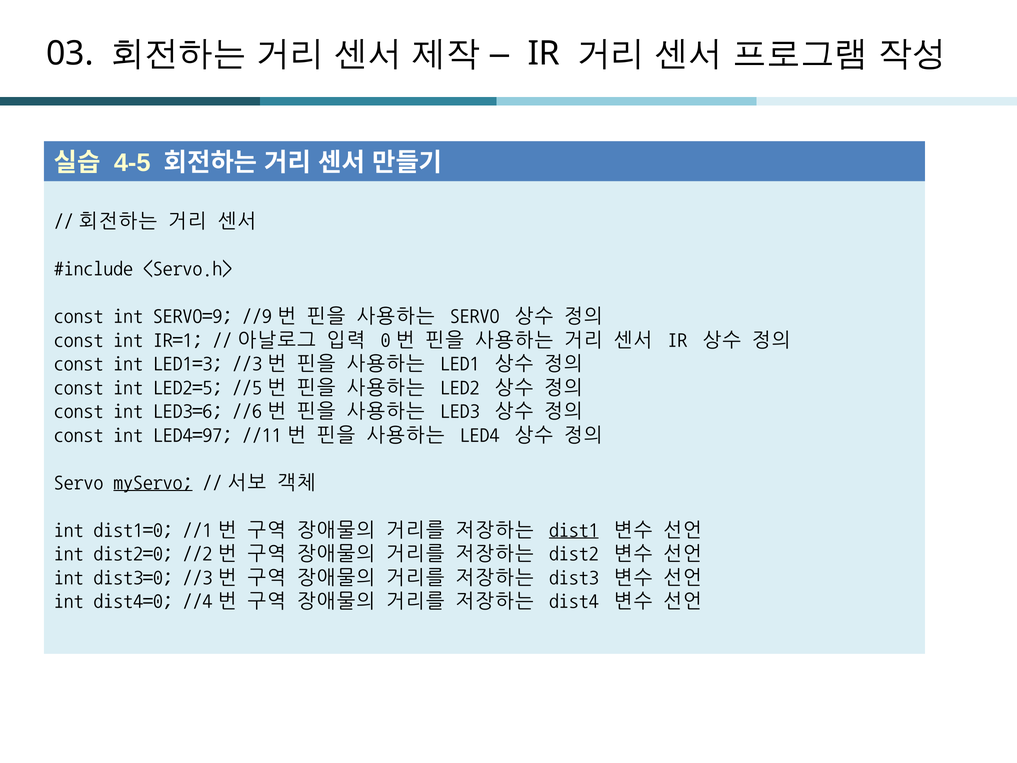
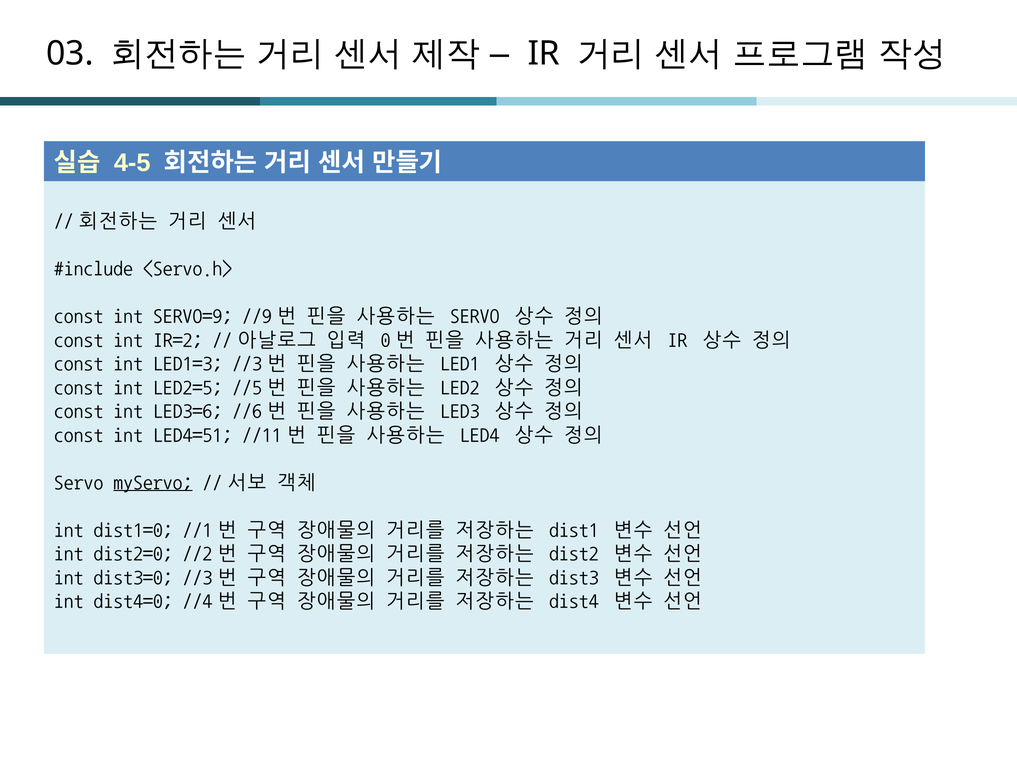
IR=1: IR=1 -> IR=2 (178, 339)
LED4=97: LED4=97 -> LED4=51 (193, 434)
dist1 underline: present -> none (574, 529)
